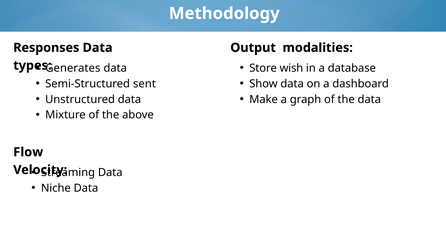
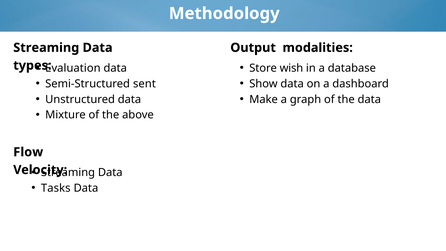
Responses: Responses -> Streaming (46, 48)
Generates: Generates -> Evaluation (73, 68)
Niche: Niche -> Tasks (56, 188)
